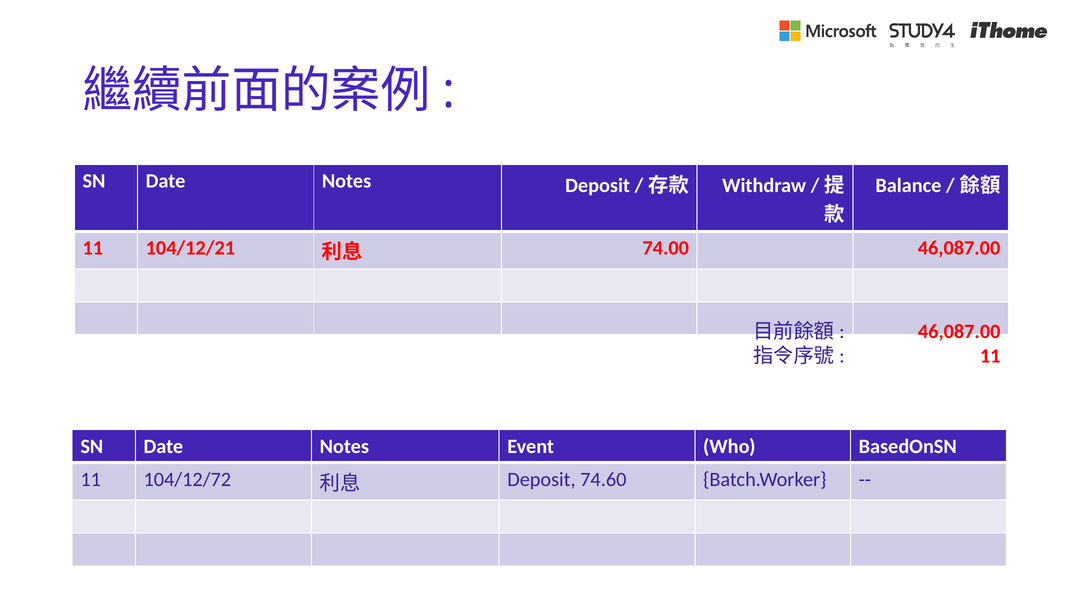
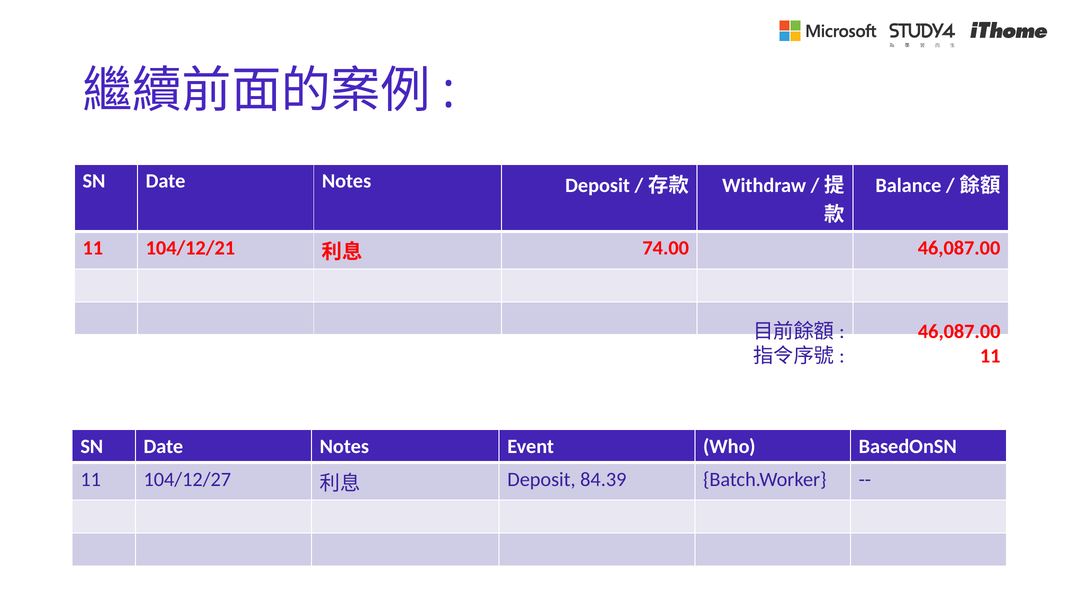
104/12/72: 104/12/72 -> 104/12/27 (187, 479)
74.60: 74.60 -> 84.39 (603, 479)
